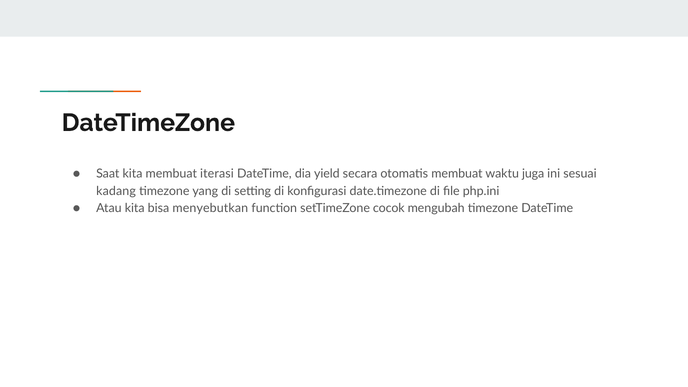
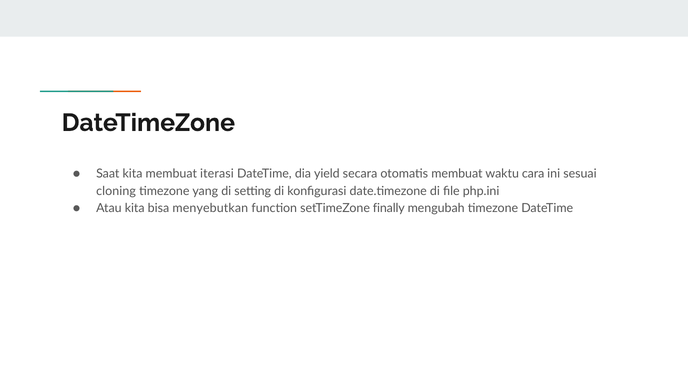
juga: juga -> cara (533, 174)
kadang: kadang -> cloning (116, 191)
cocok: cocok -> finally (389, 208)
